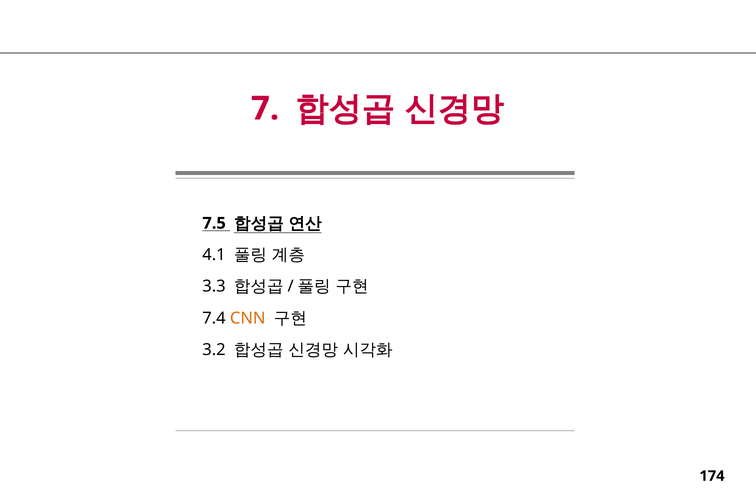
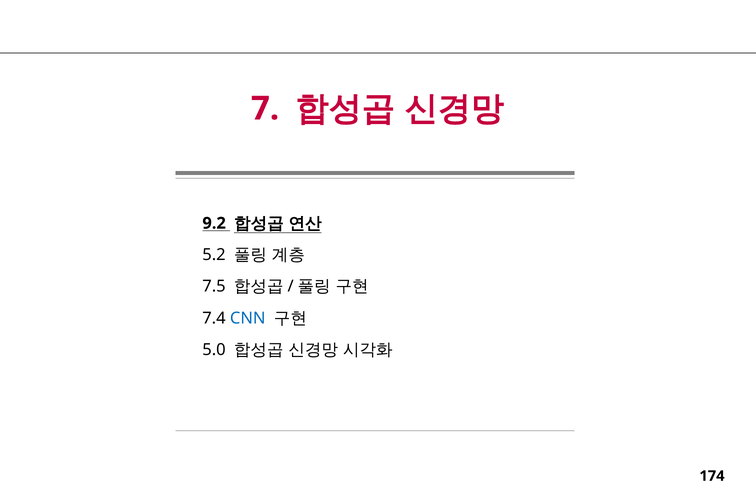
7.5: 7.5 -> 9.2 (214, 223)
4.1: 4.1 -> 5.2 (214, 255)
3.3: 3.3 -> 7.5 (214, 287)
CNN colour: orange -> blue (248, 318)
3.2: 3.2 -> 5.0 (214, 350)
